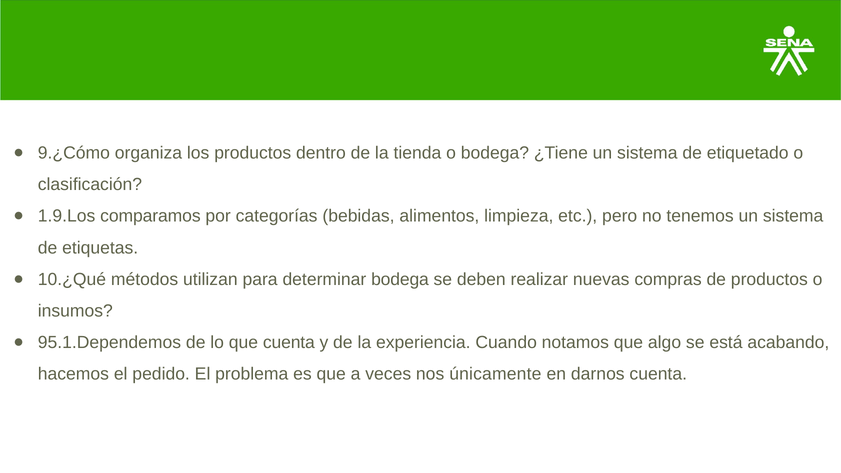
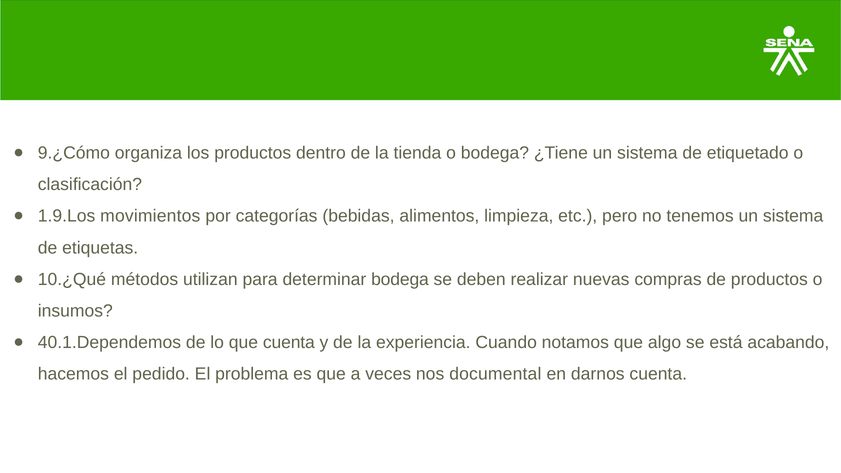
comparamos: comparamos -> movimientos (150, 216)
95.1.Dependemos: 95.1.Dependemos -> 40.1.Dependemos (109, 342)
únicamente: únicamente -> documental (495, 374)
